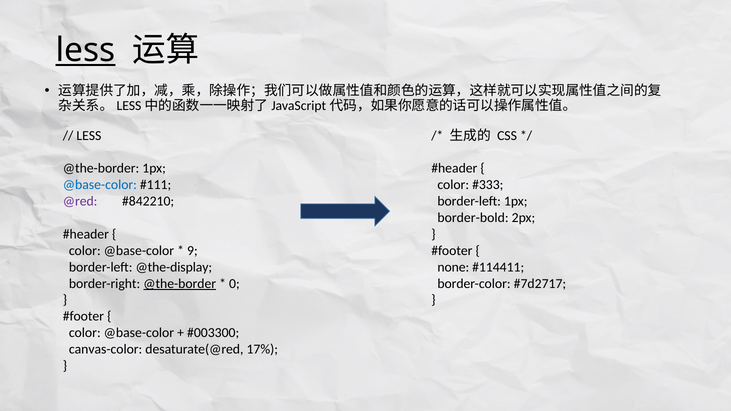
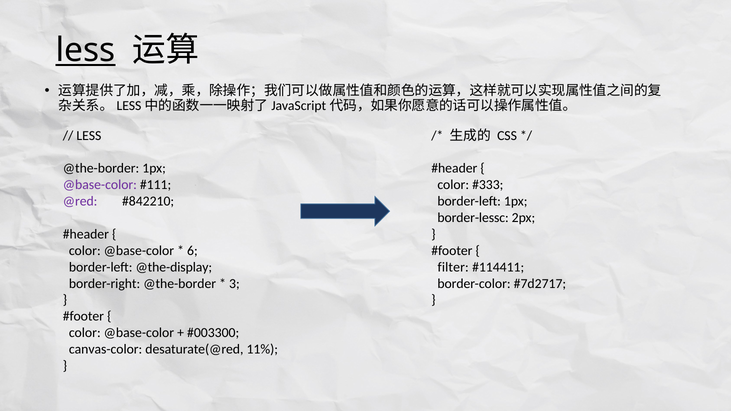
@base-color colour: blue -> purple (100, 185)
border-bold: border-bold -> border-lessc (473, 218)
9: 9 -> 6 (192, 251)
none: none -> filter (453, 267)
@the-border underline: present -> none (180, 284)
0: 0 -> 3 (234, 284)
17%: 17% -> 11% (262, 349)
